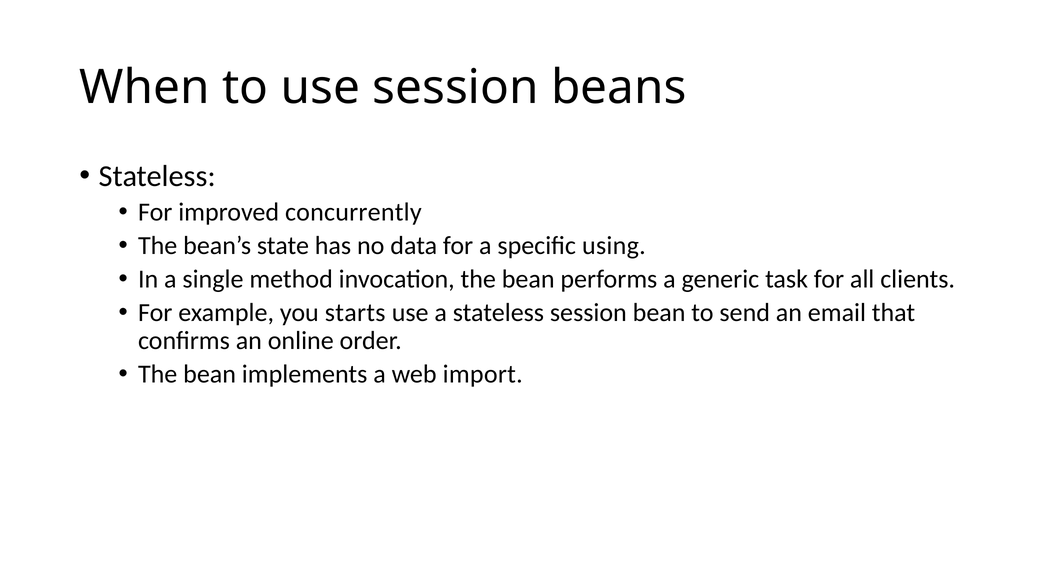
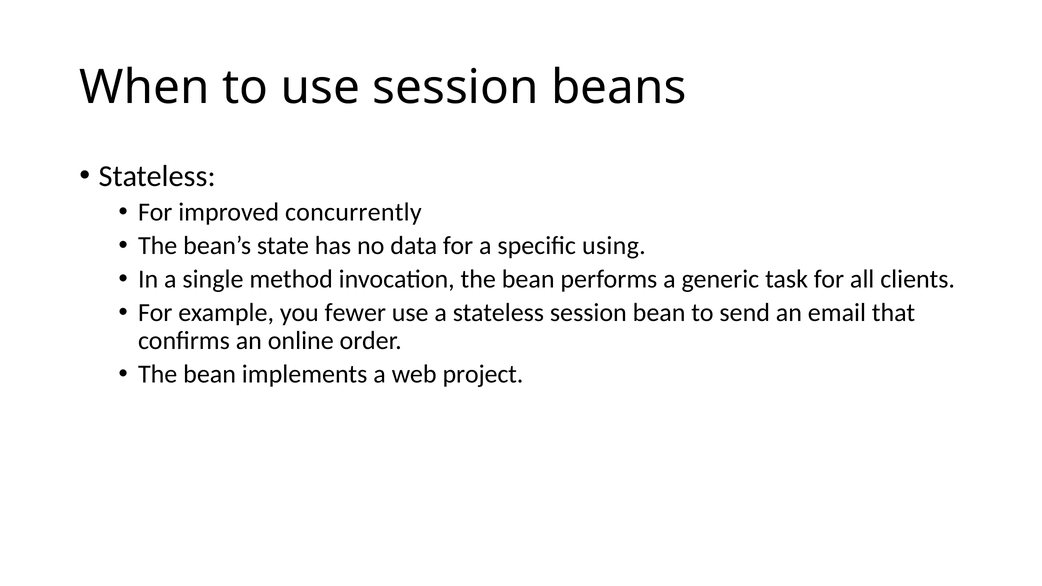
starts: starts -> fewer (355, 313)
import: import -> project (483, 374)
